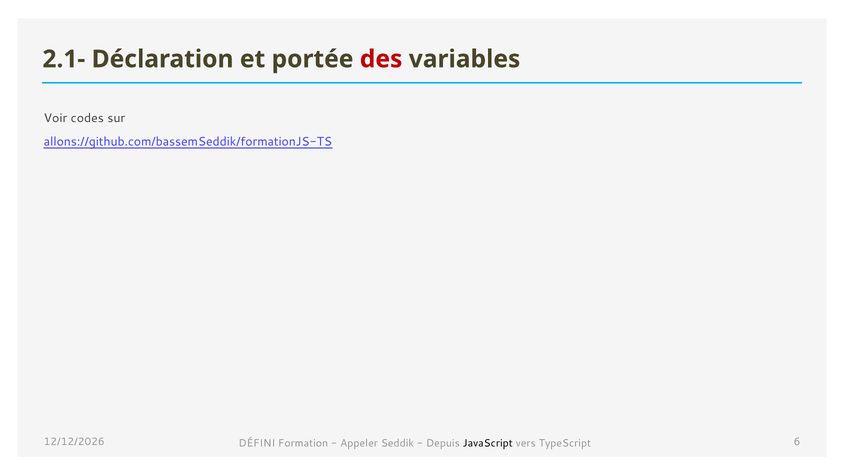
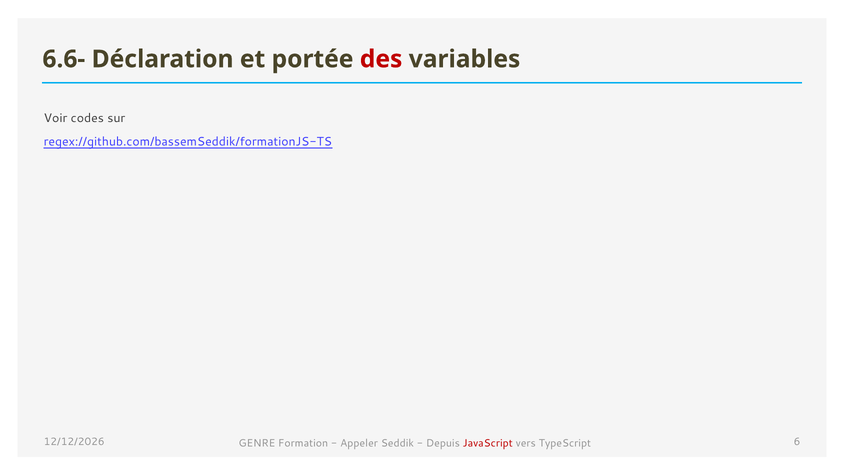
2.1-: 2.1- -> 6.6- (64, 59)
allons://github.com/bassemSeddik/formationJS-TS: allons://github.com/bassemSeddik/formationJS-TS -> regex://github.com/bassemSeddik/formationJS-TS (188, 142)
DÉFINI: DÉFINI -> GENRE (257, 443)
JavaScript colour: black -> red (488, 443)
